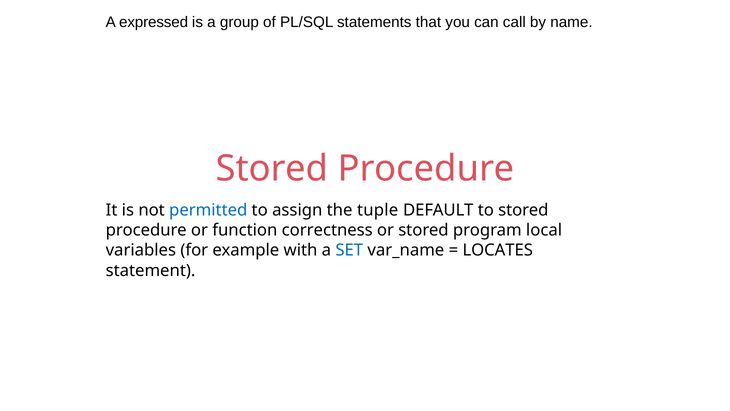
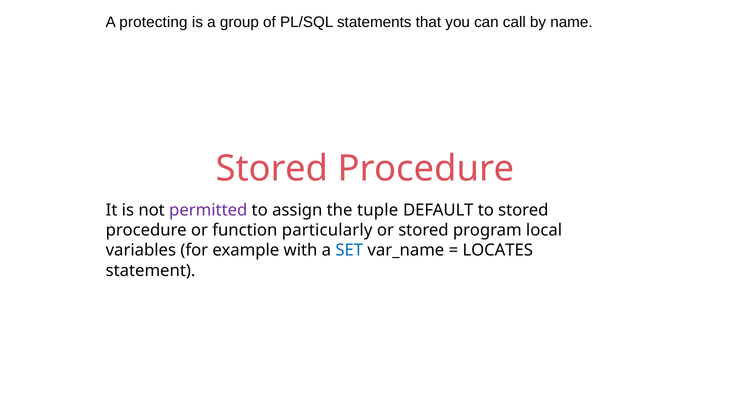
expressed: expressed -> protecting (153, 22)
permitted colour: blue -> purple (208, 210)
correctness: correctness -> particularly (327, 230)
